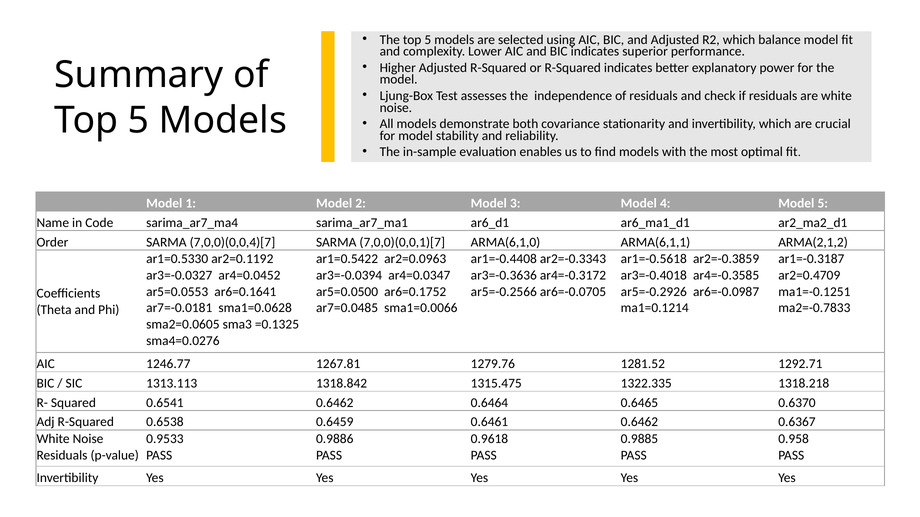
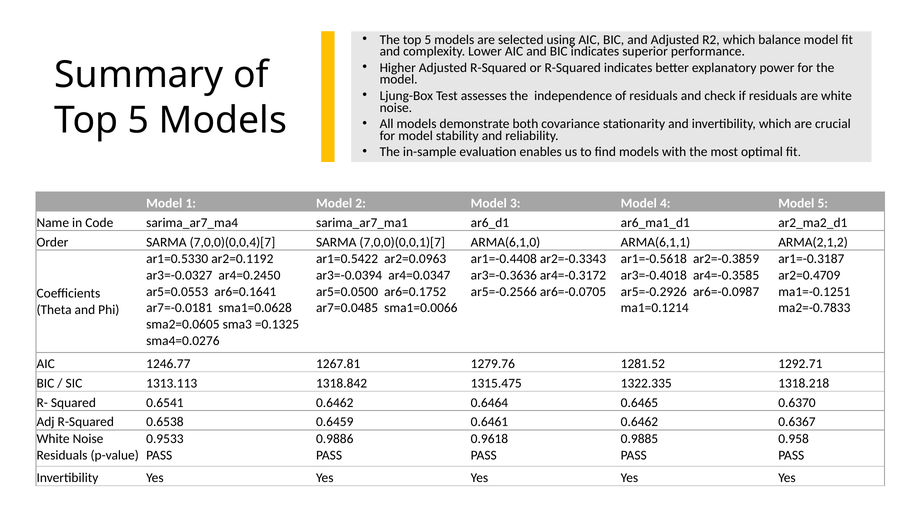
ar4=0.0452: ar4=0.0452 -> ar4=0.2450 (250, 276)
